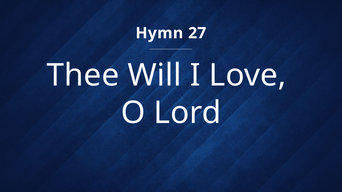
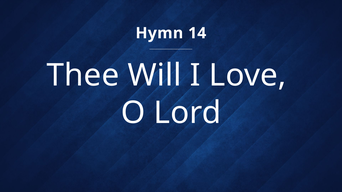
27: 27 -> 14 (197, 33)
